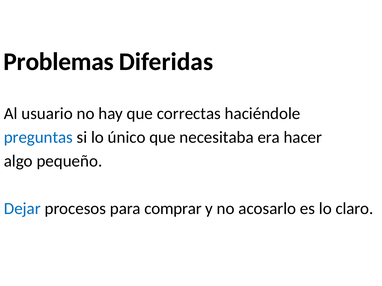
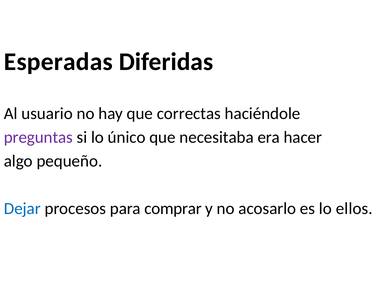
Problemas: Problemas -> Esperadas (58, 62)
preguntas colour: blue -> purple (38, 138)
claro: claro -> ellos (354, 209)
